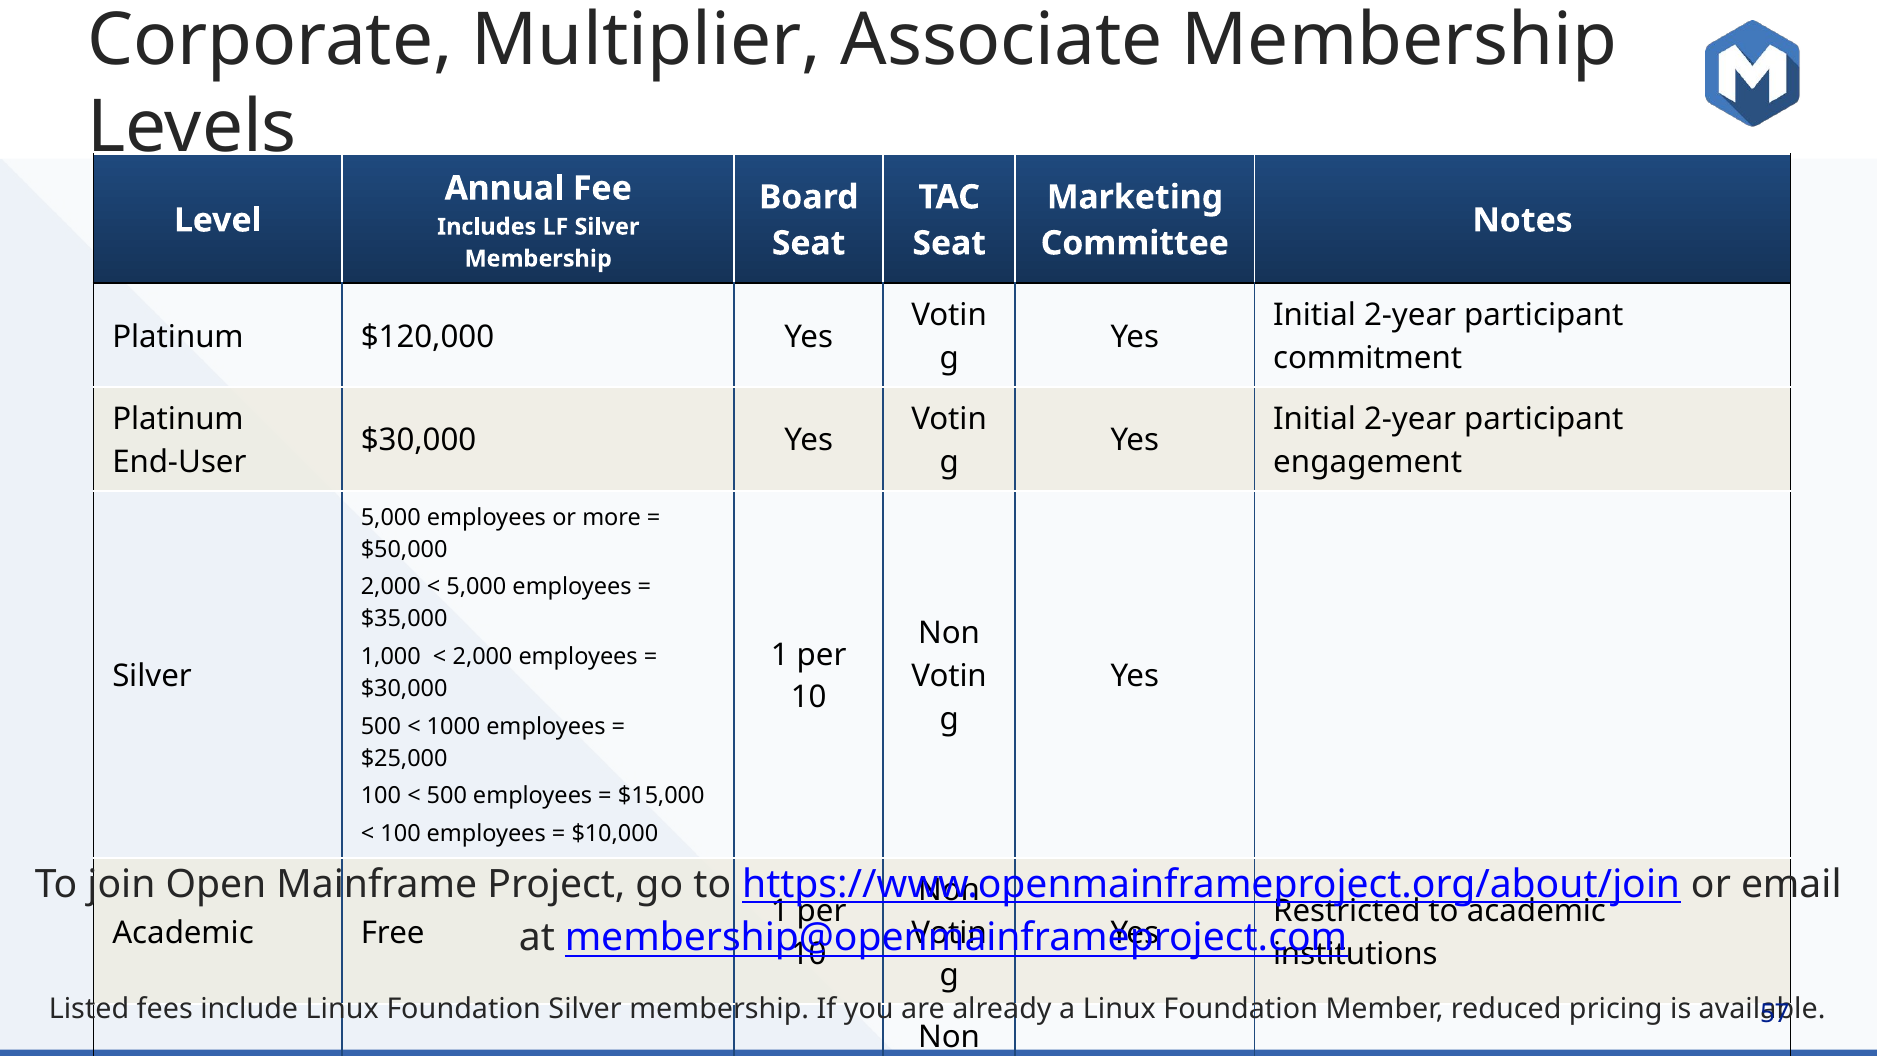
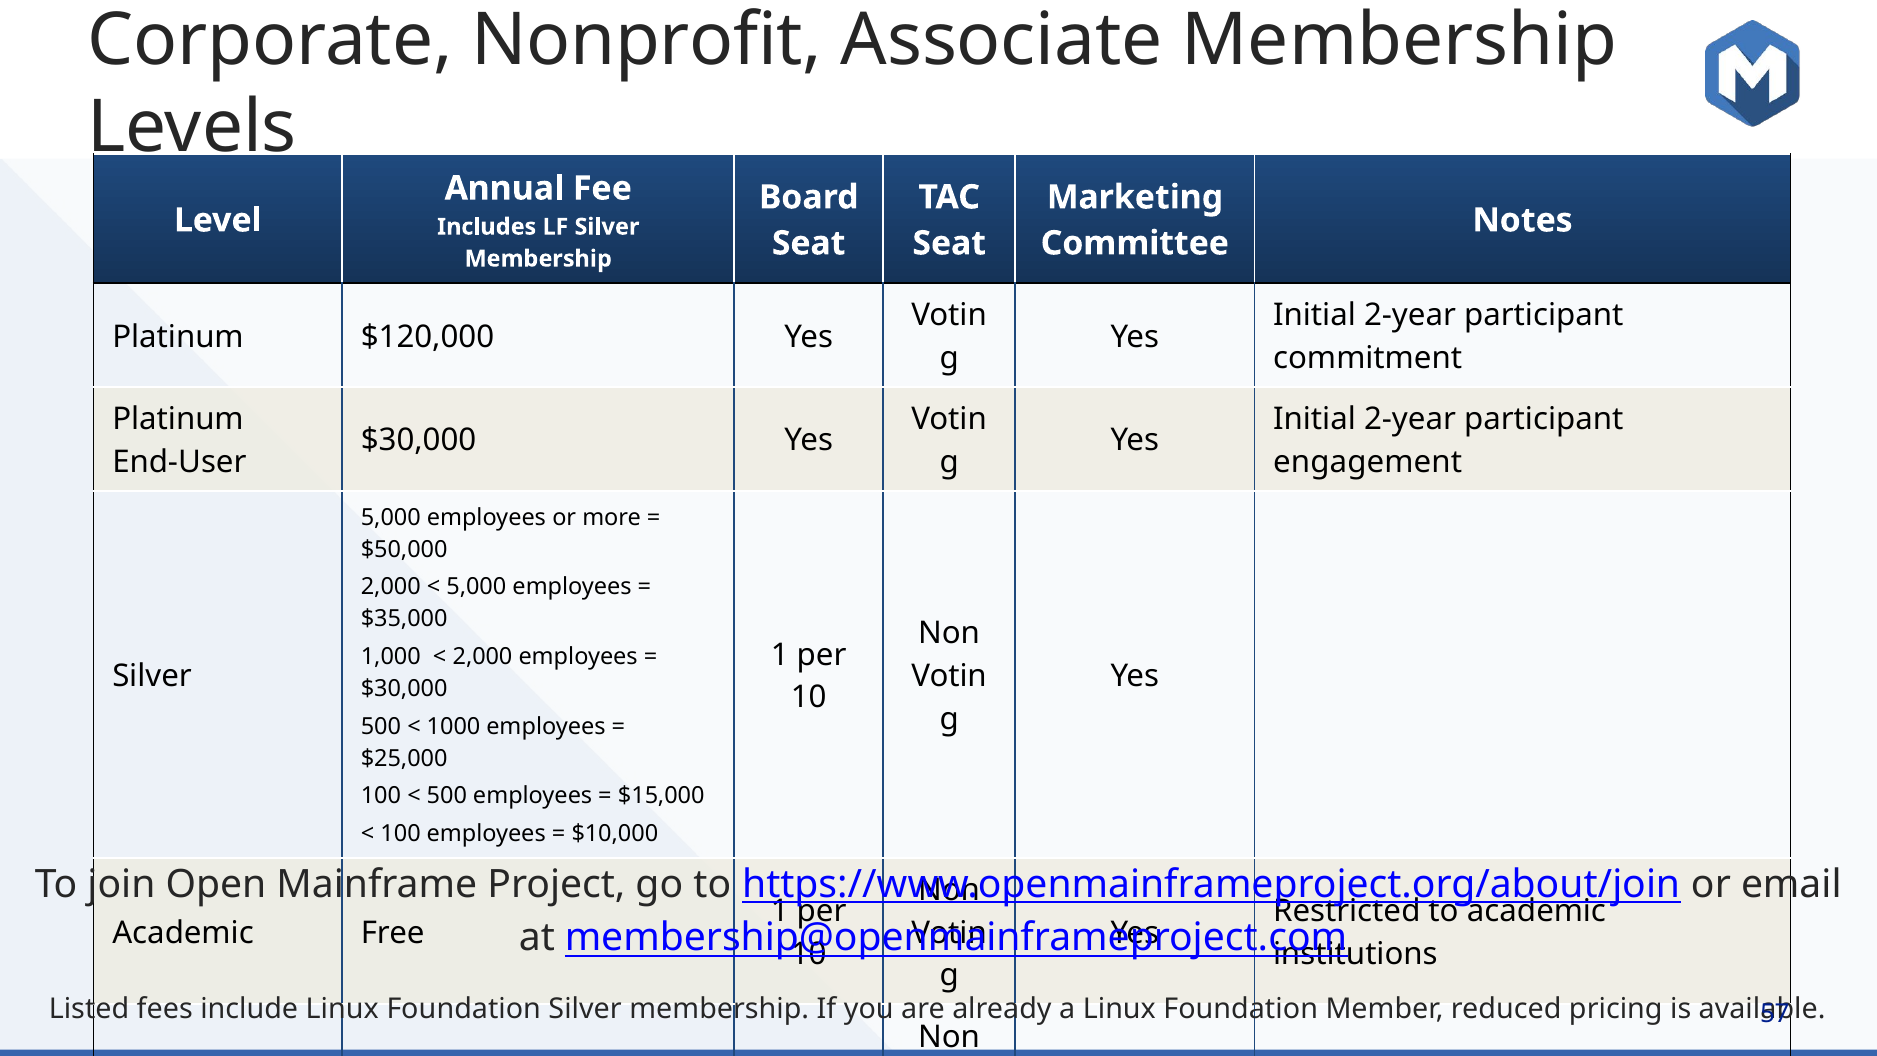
Multiplier: Multiplier -> Nonprofit (647, 40)
